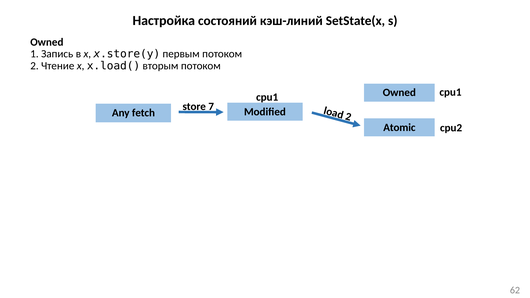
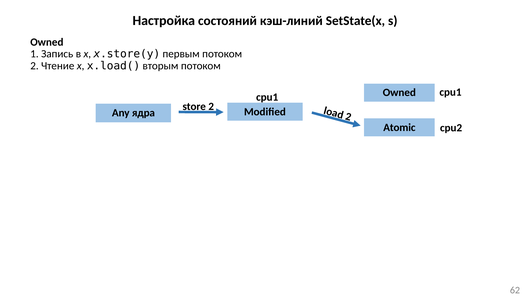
store 7: 7 -> 2 (211, 107)
fetch: fetch -> ядра (143, 113)
